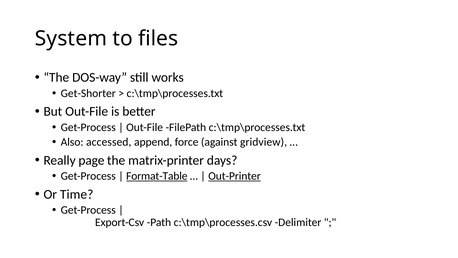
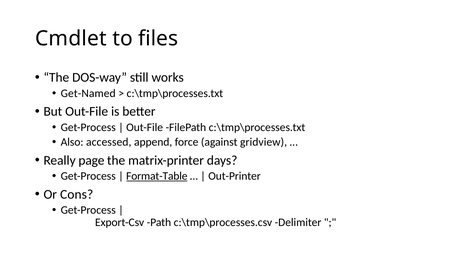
System: System -> Cmdlet (71, 38)
Get-Shorter: Get-Shorter -> Get-Named (88, 93)
Out-Printer underline: present -> none (235, 176)
Time: Time -> Cons (77, 194)
